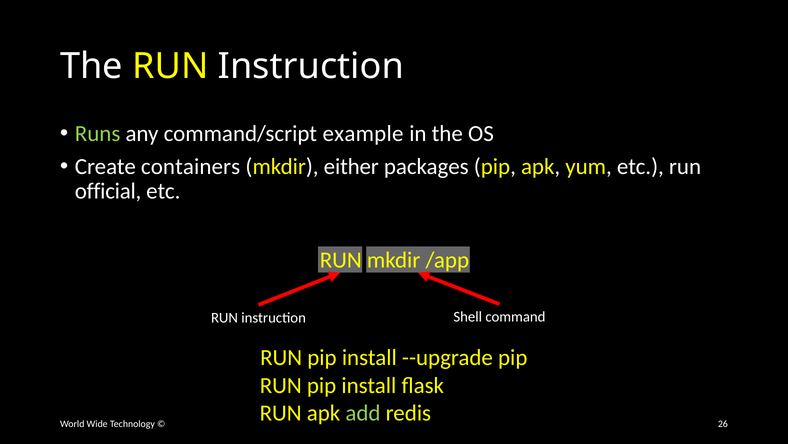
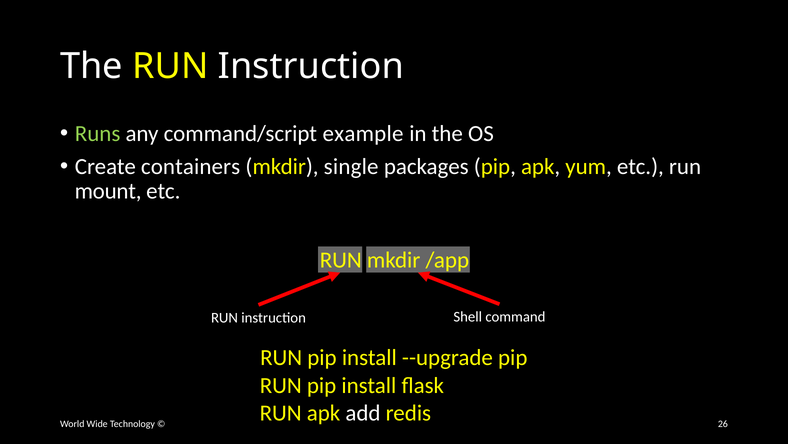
either: either -> single (351, 166)
official: official -> mount (108, 191)
add colour: light green -> white (363, 412)
